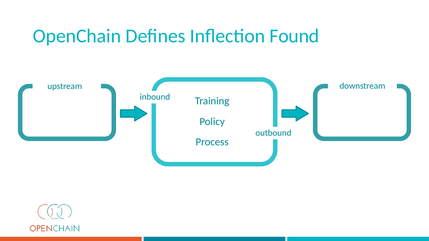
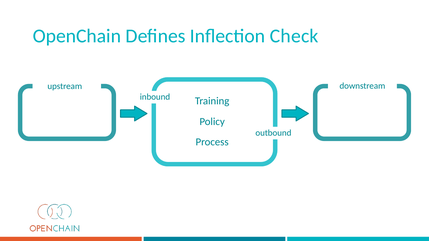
Found: Found -> Check (294, 36)
